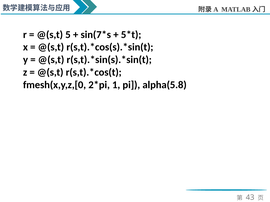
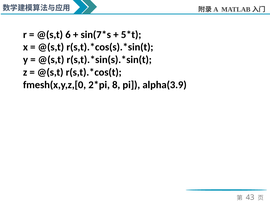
5: 5 -> 6 (68, 35)
1: 1 -> 8 (116, 85)
alpha(5.8: alpha(5.8 -> alpha(3.9 (165, 85)
